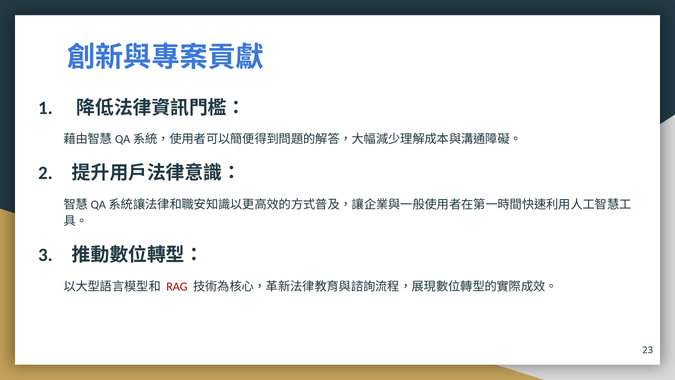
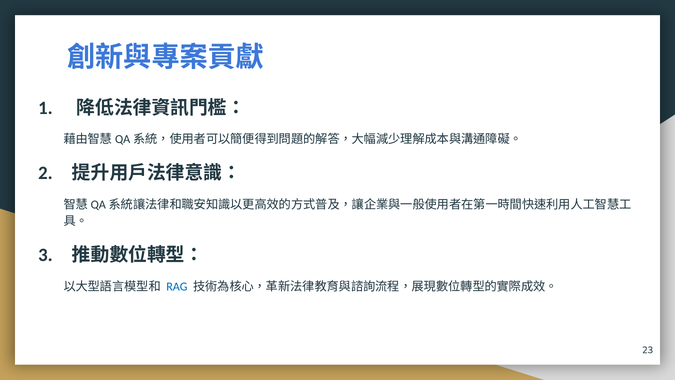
RAG colour: red -> blue (177, 286)
